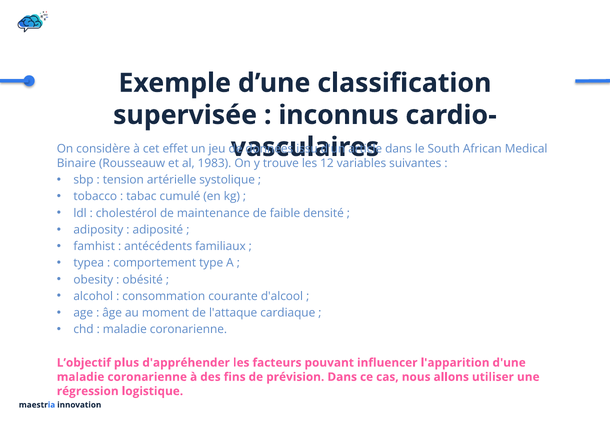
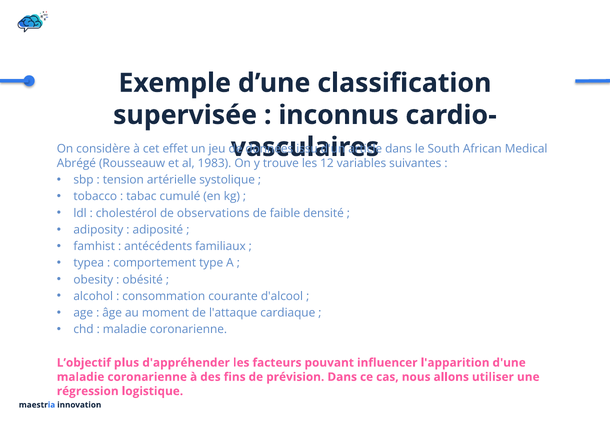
Binaire: Binaire -> Abrégé (76, 163)
maintenance: maintenance -> observations (213, 213)
